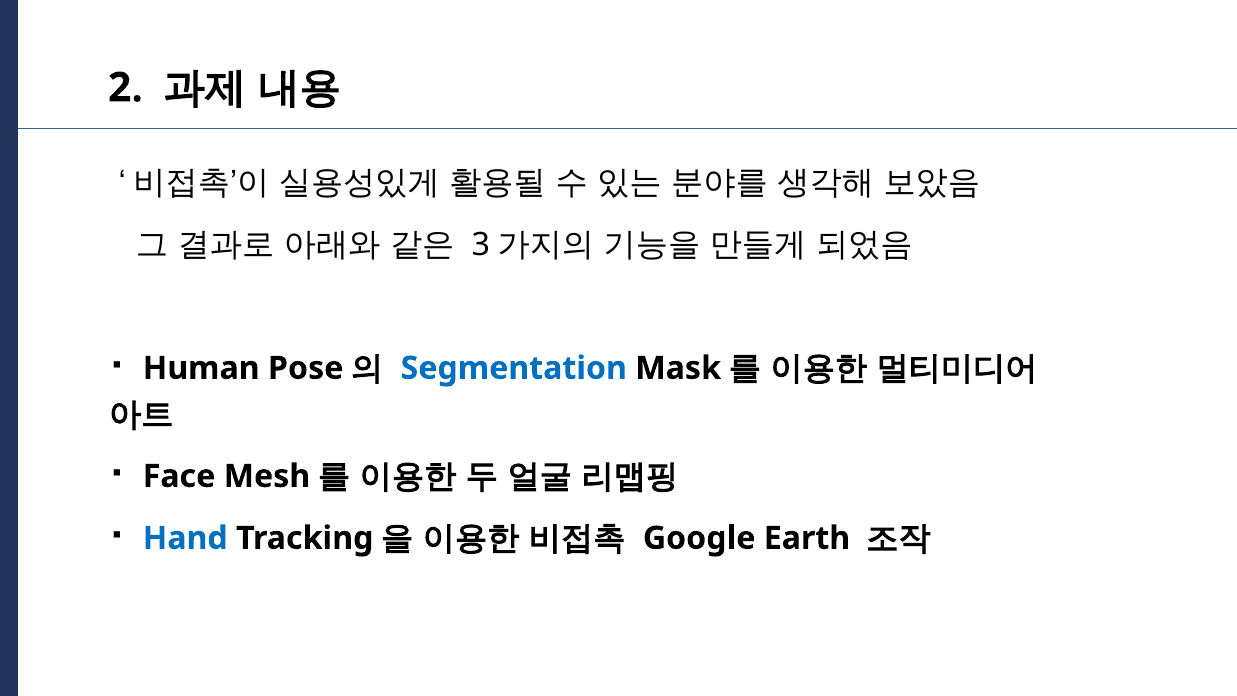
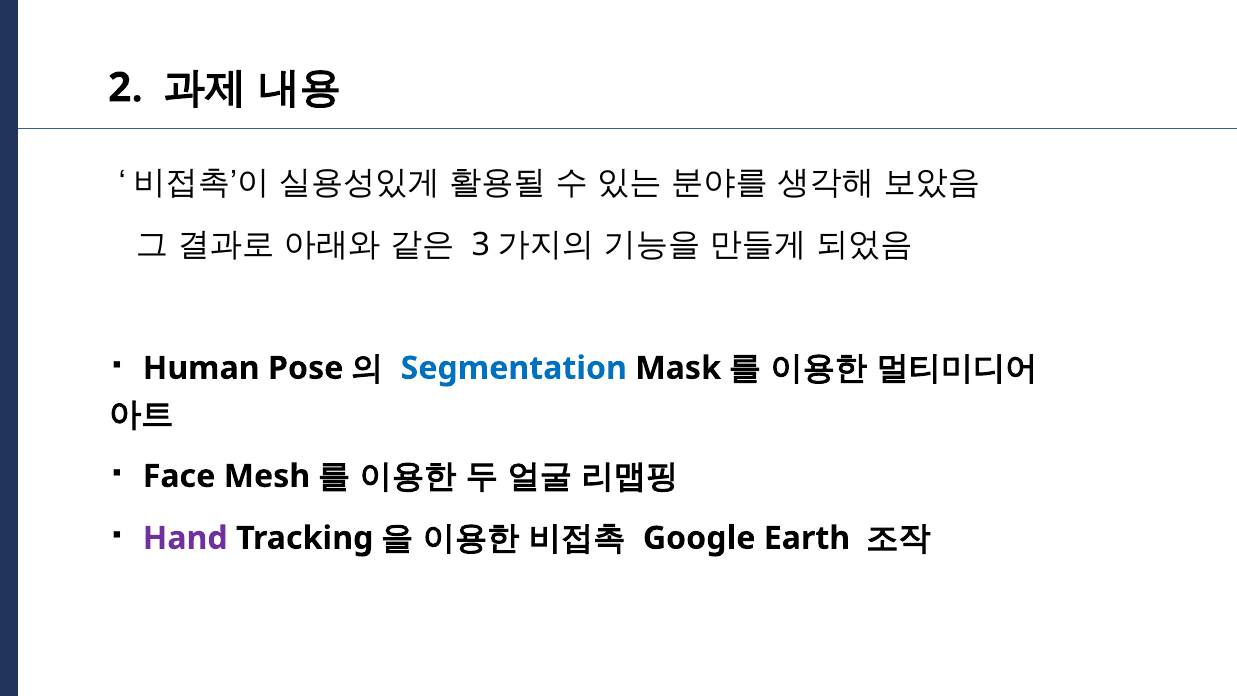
Hand colour: blue -> purple (185, 538)
